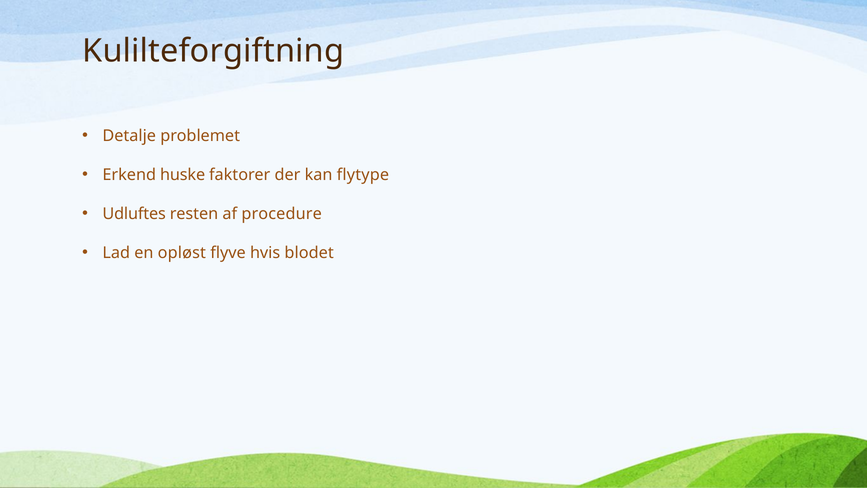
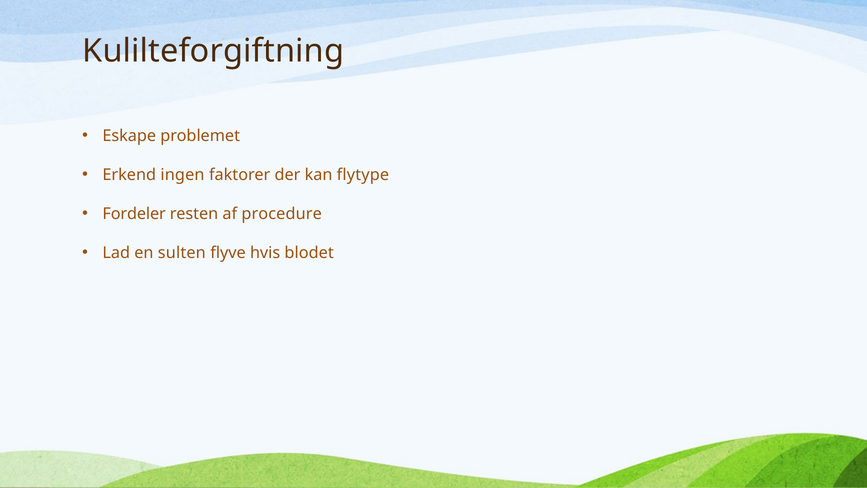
Detalje: Detalje -> Eskape (129, 136)
huske: huske -> ingen (182, 175)
Udluftes: Udluftes -> Fordeler (134, 214)
opløst: opløst -> sulten (182, 253)
